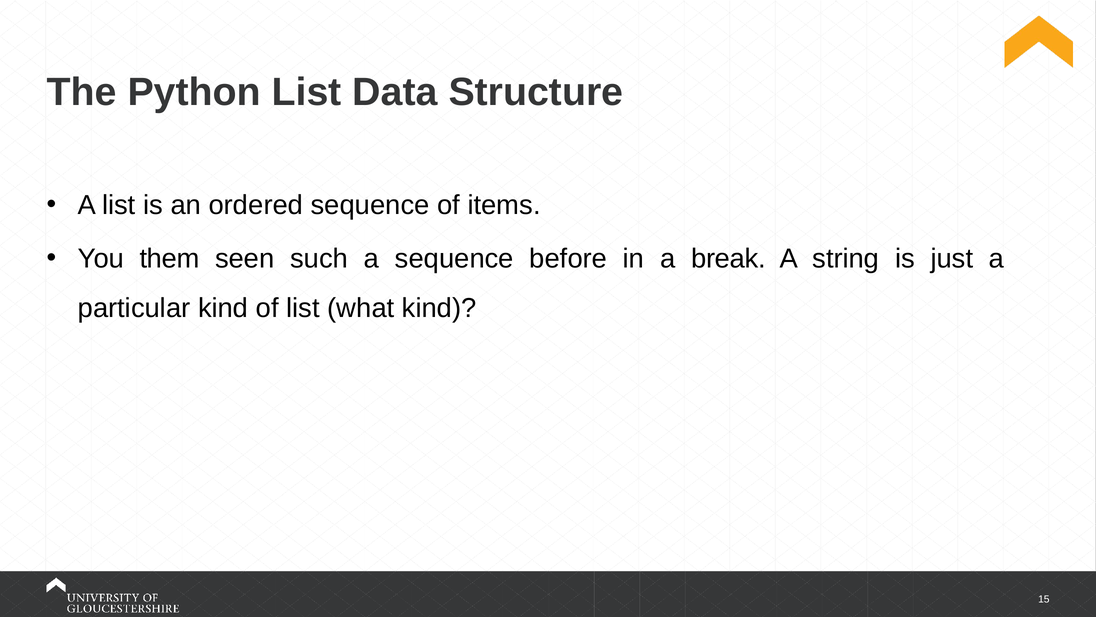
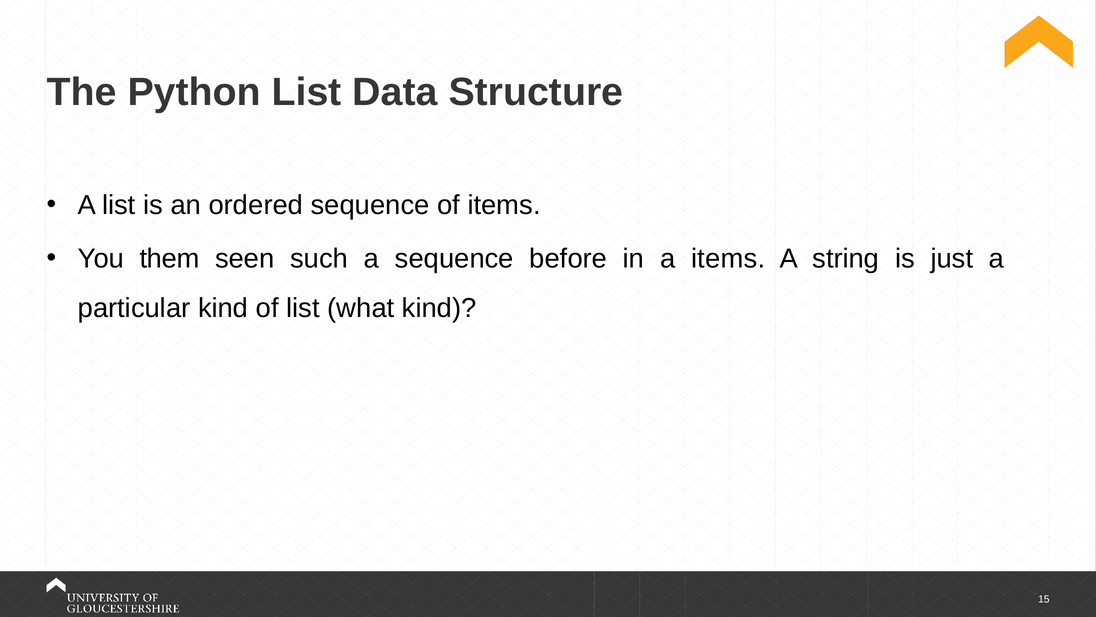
a break: break -> items (728, 259)
